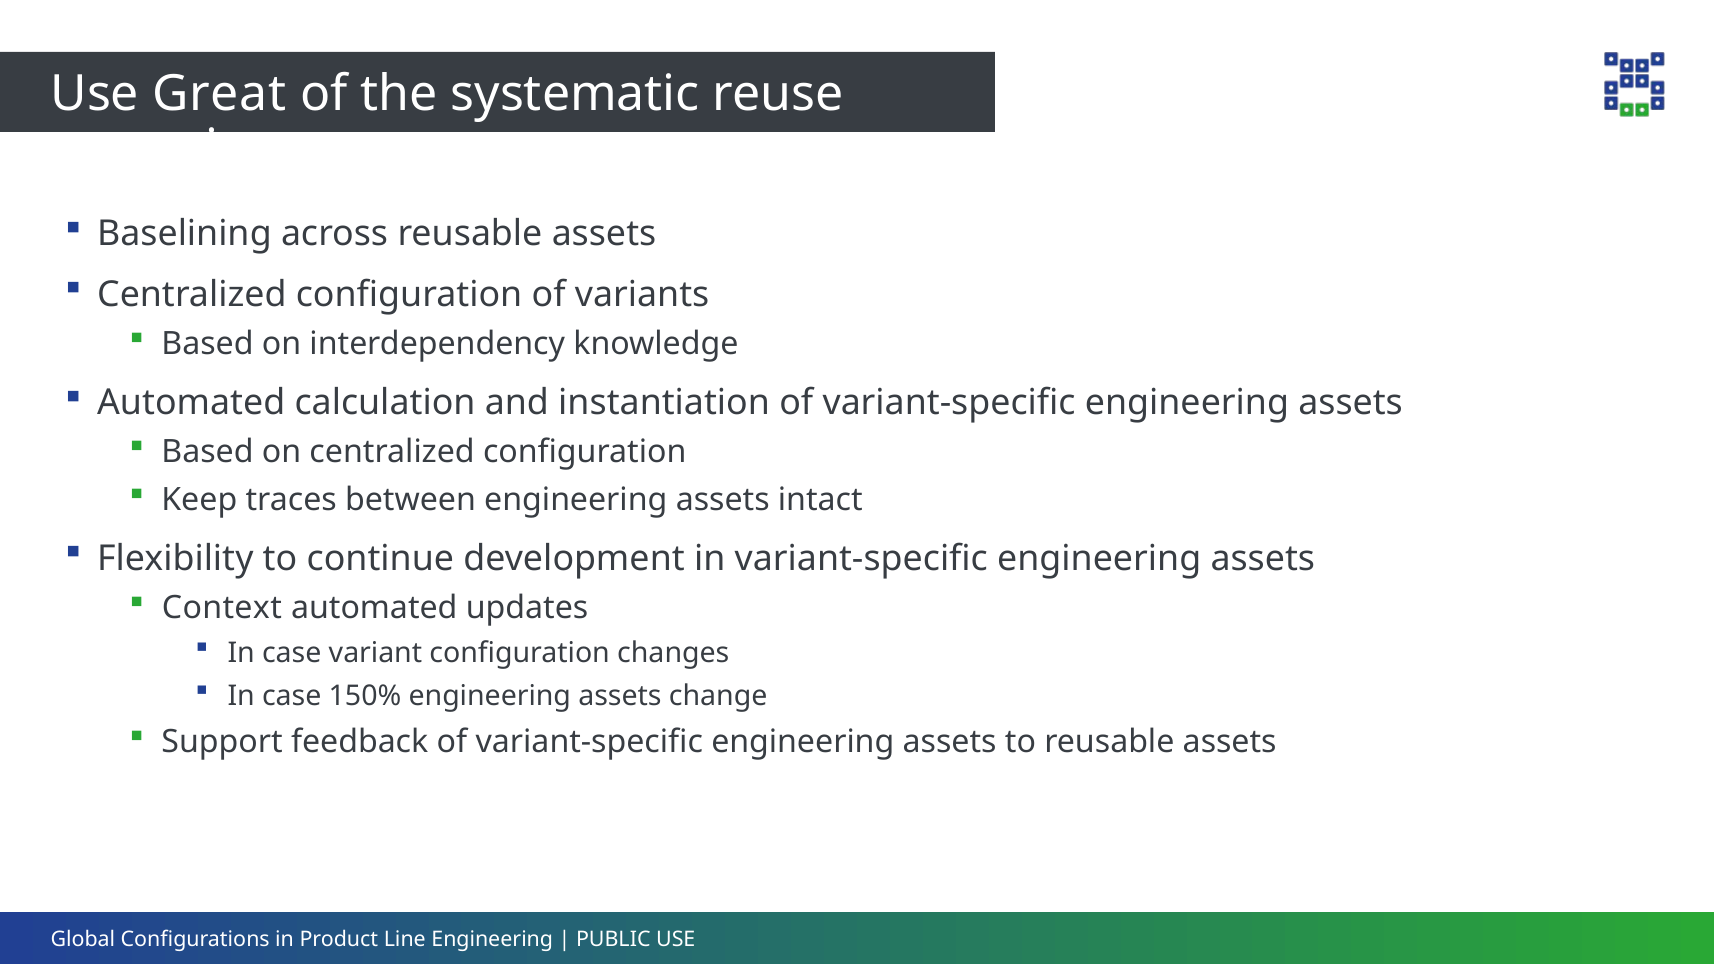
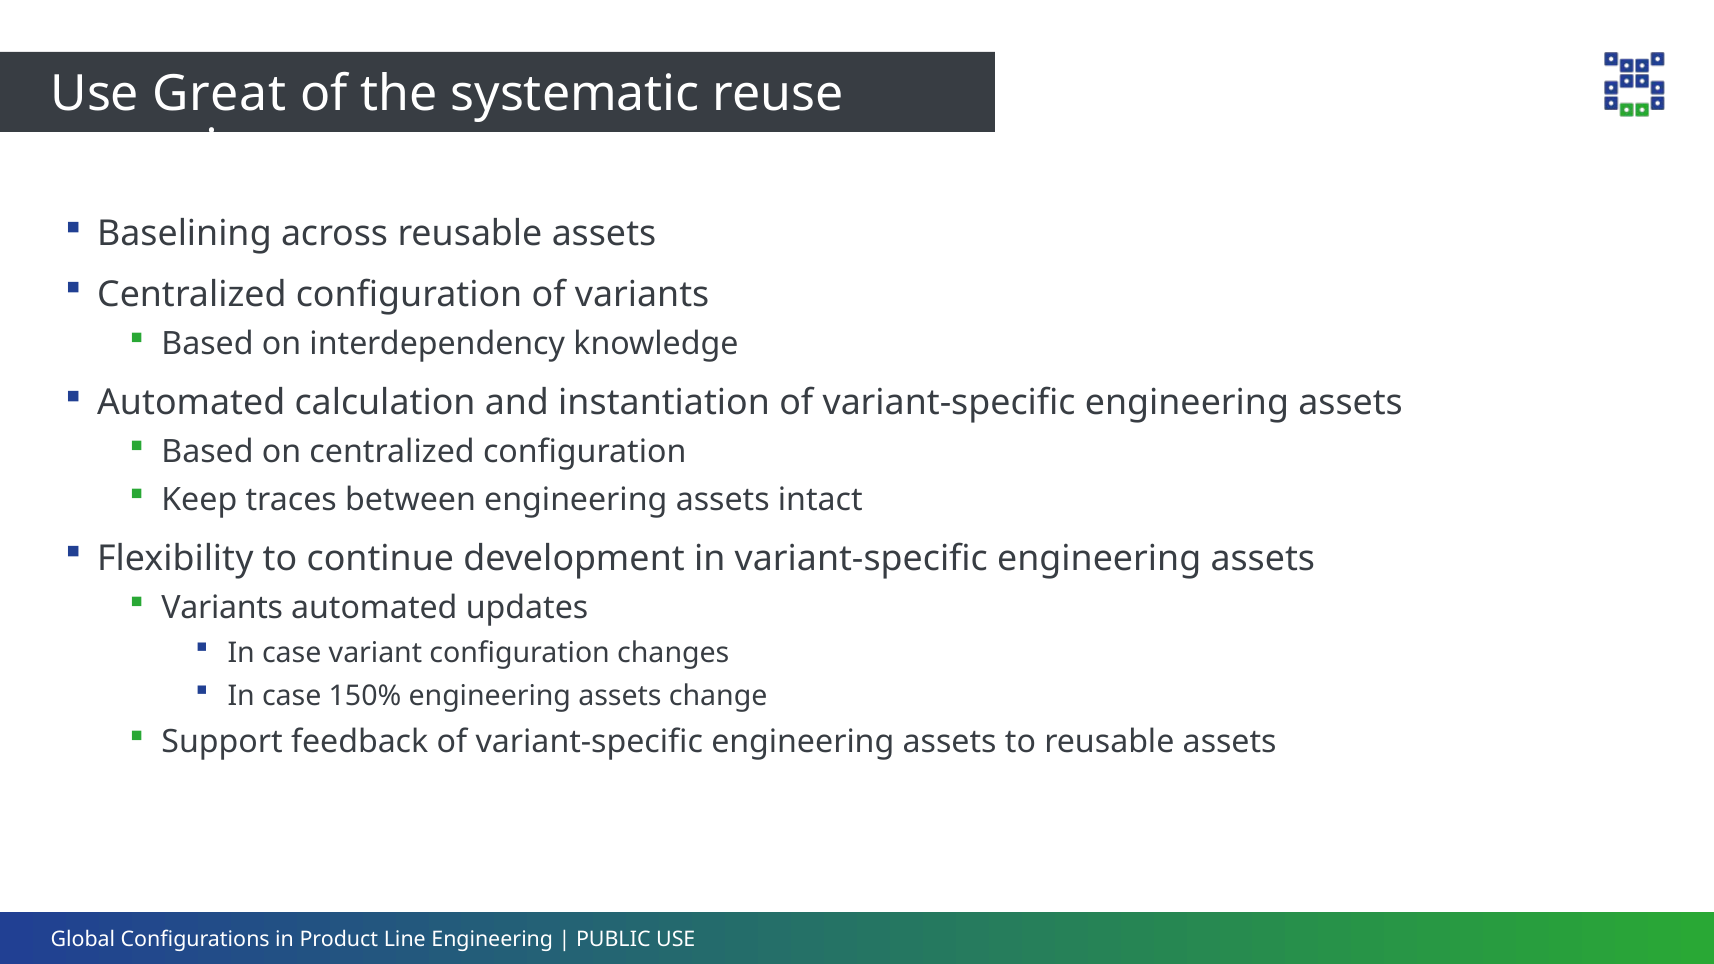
Context: Context -> Variants (222, 608)
